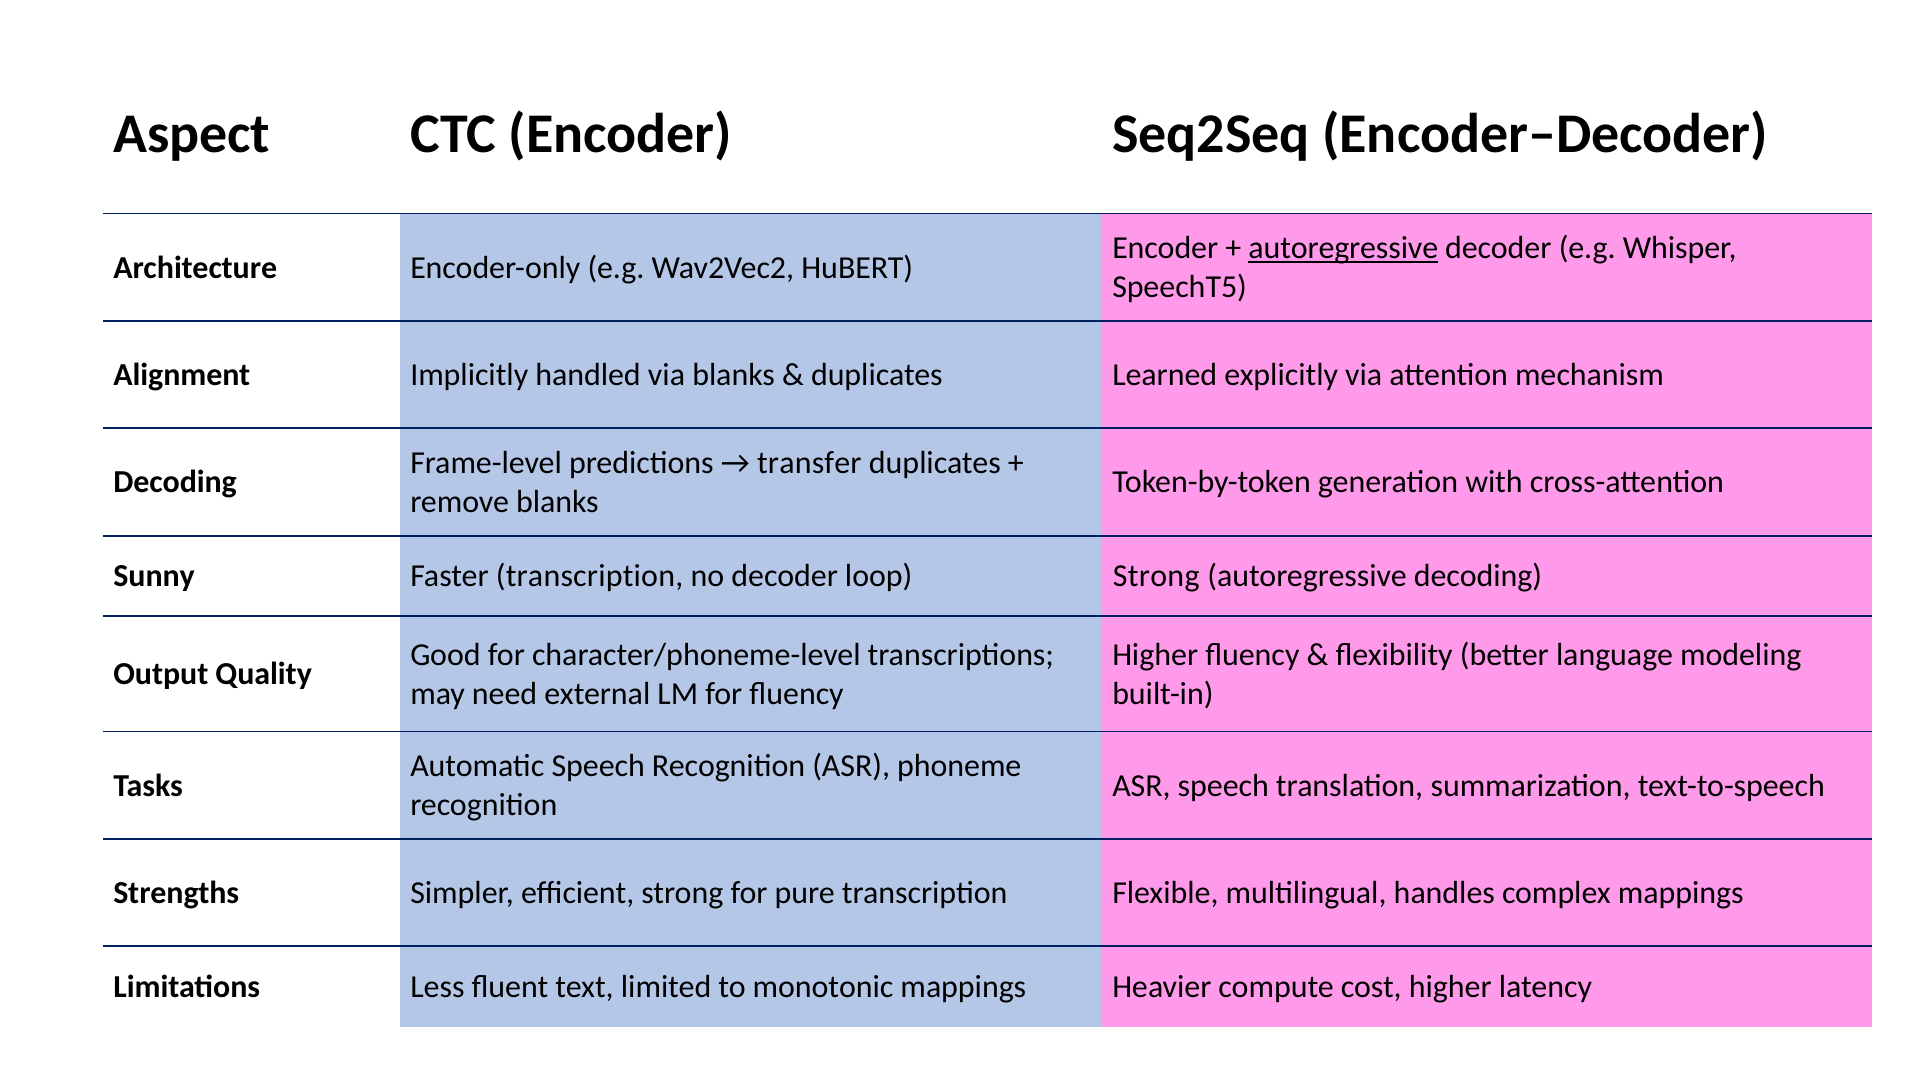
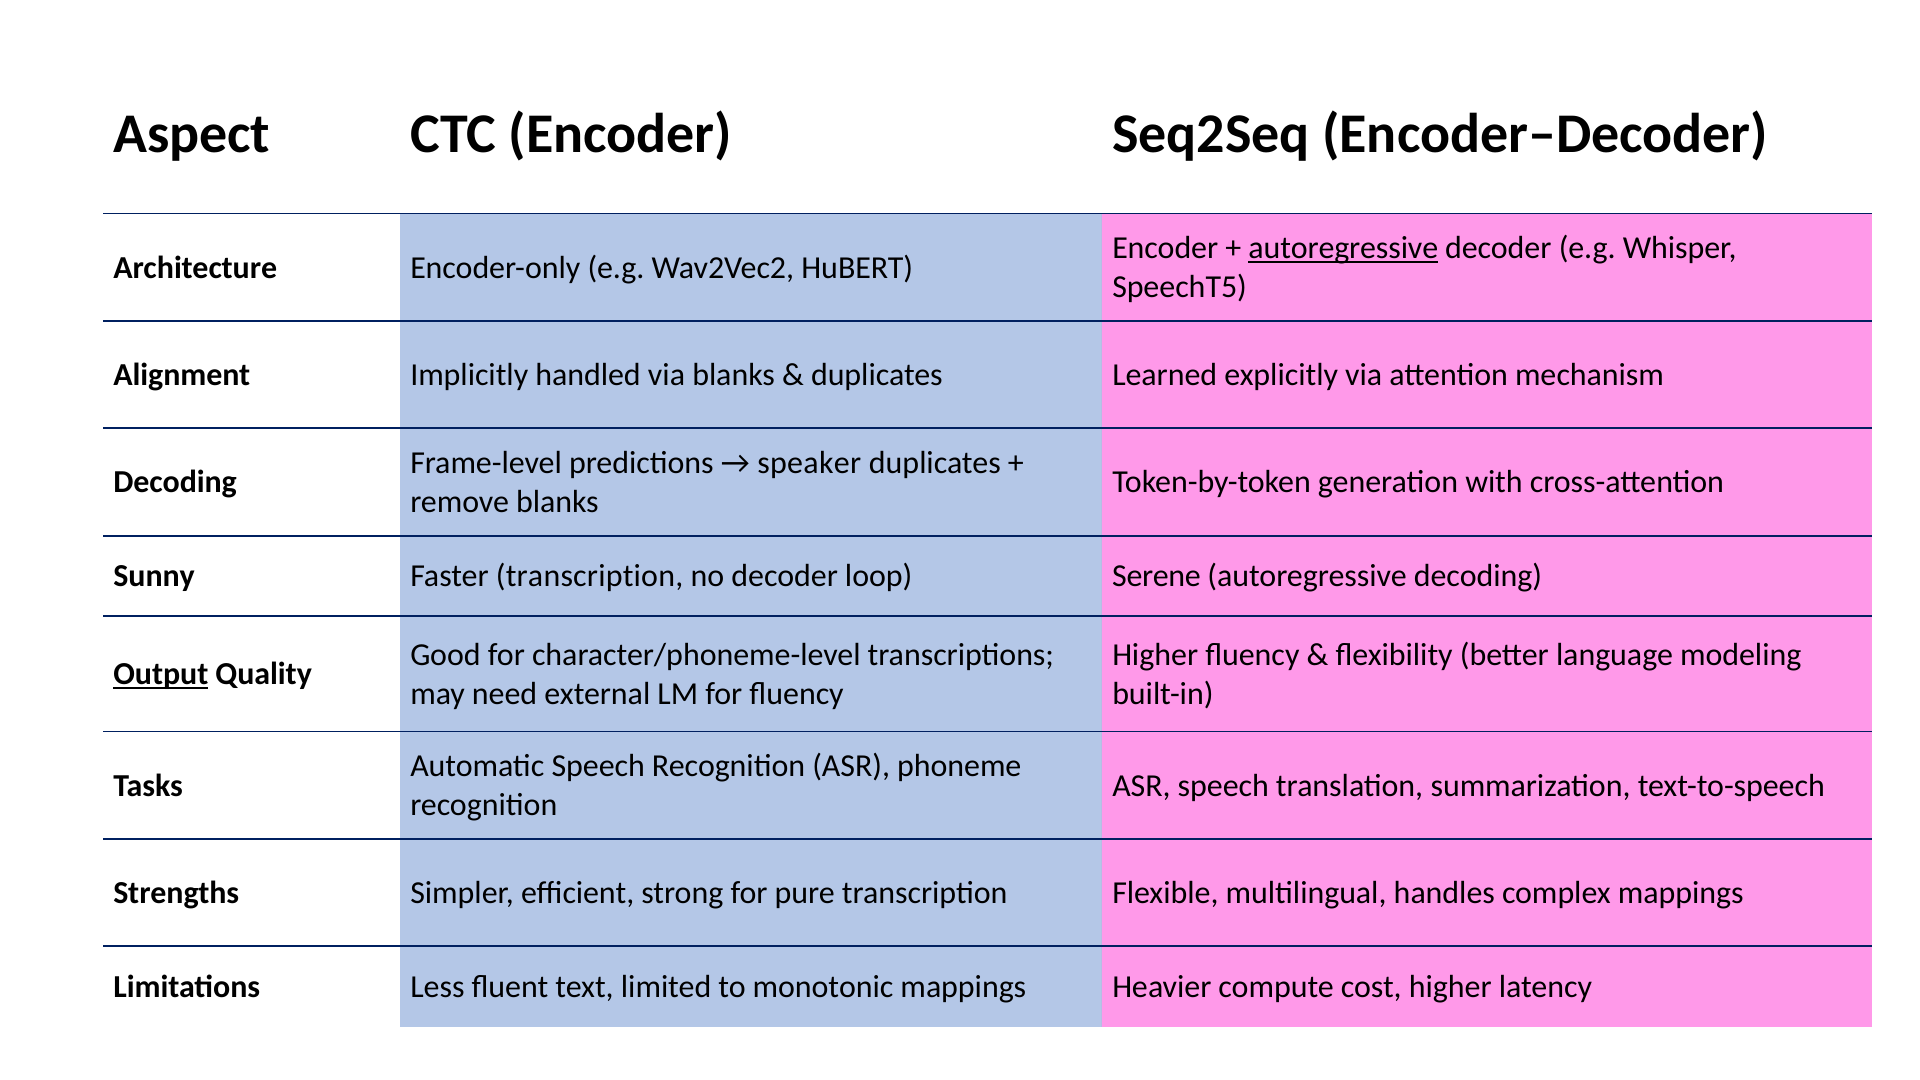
transfer: transfer -> speaker (809, 463)
loop Strong: Strong -> Serene (1157, 576)
Output underline: none -> present (161, 674)
